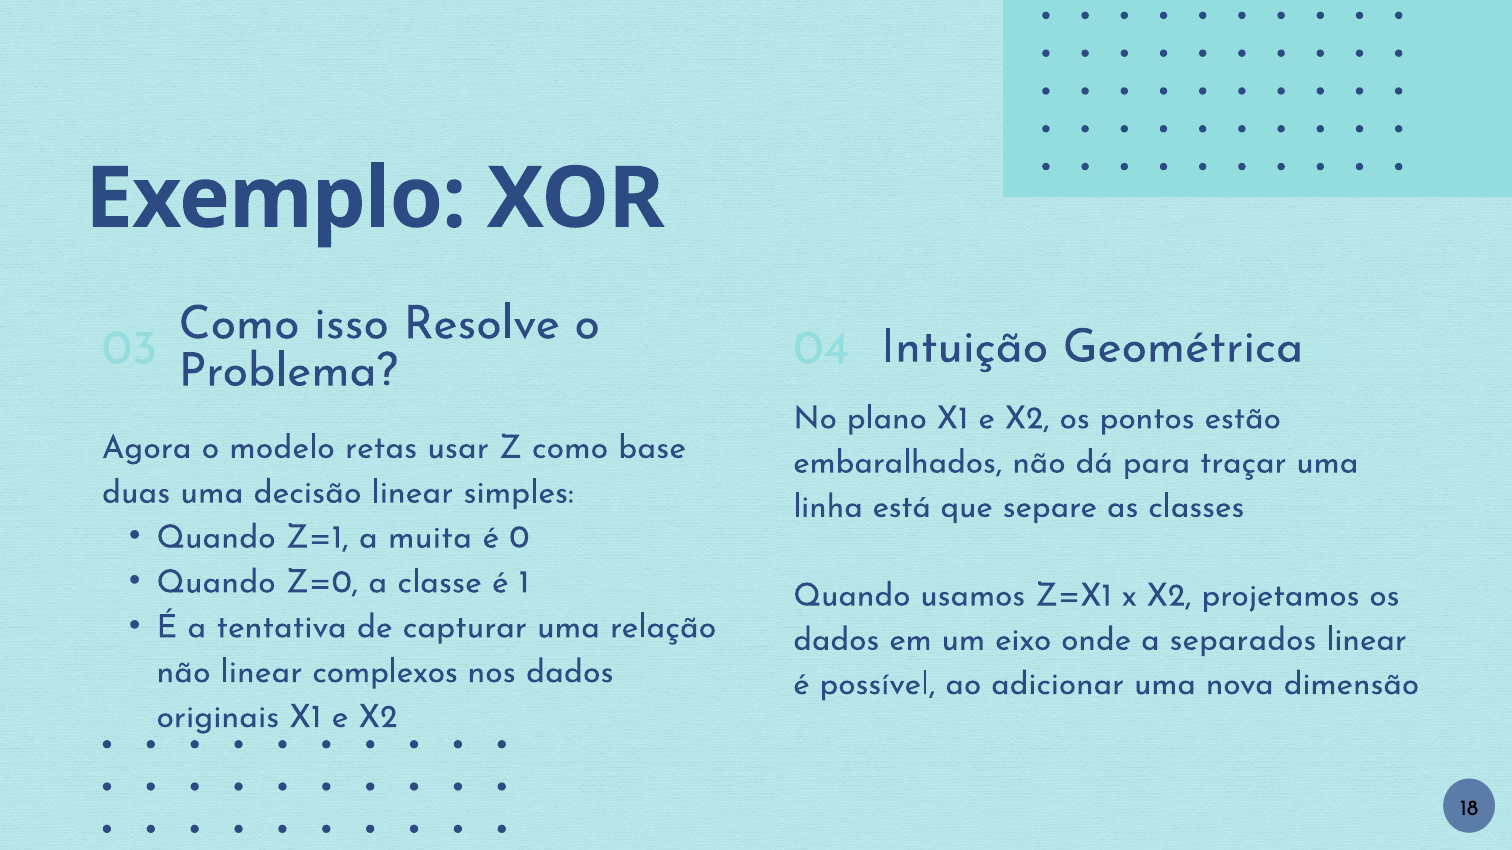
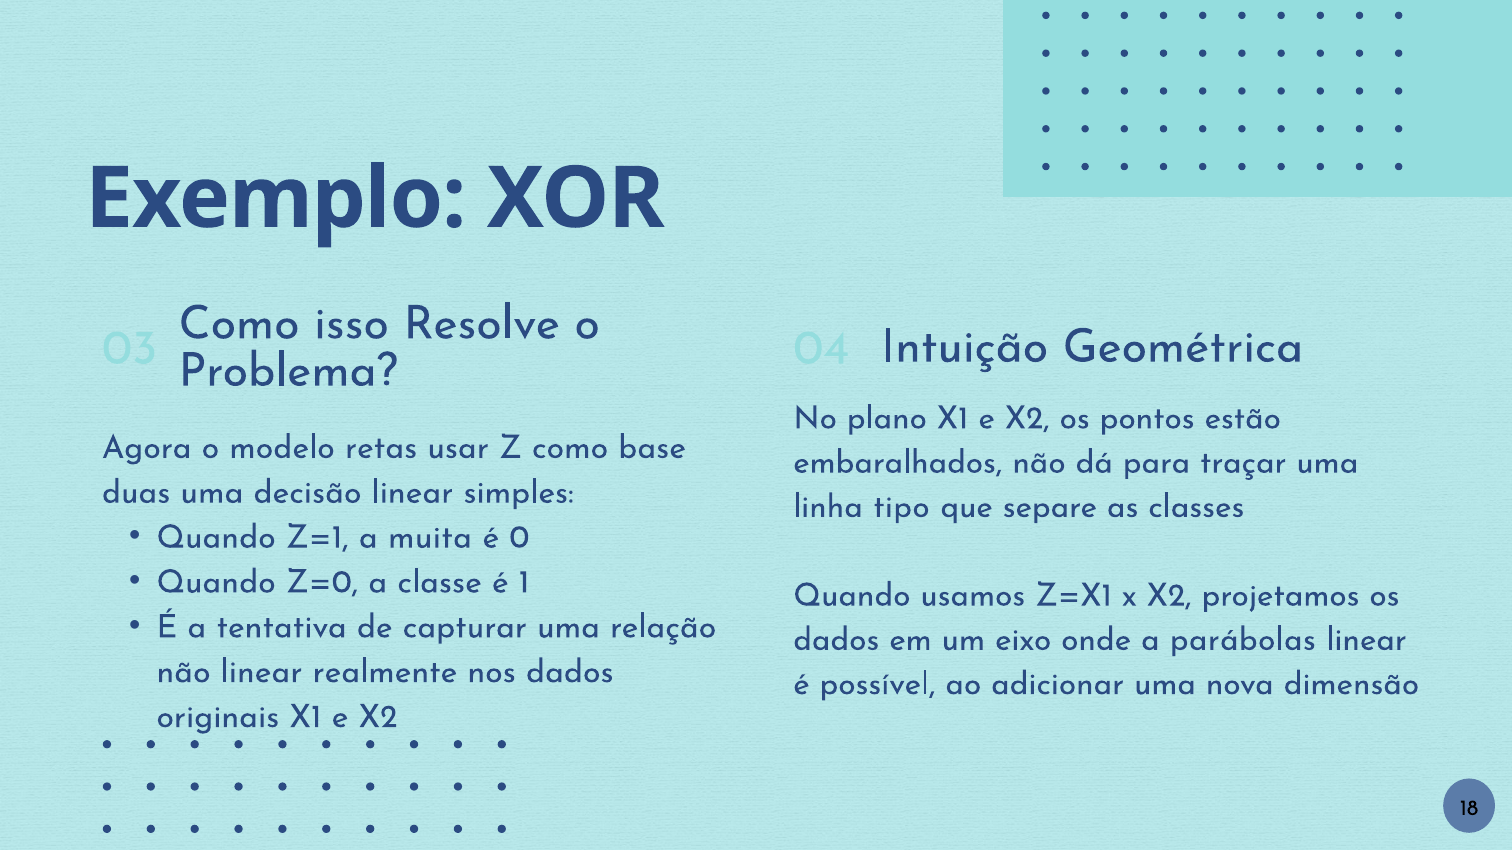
está: está -> tipo (901, 507)
separados: separados -> parábolas (1243, 640)
complexos: complexos -> realmente (385, 672)
